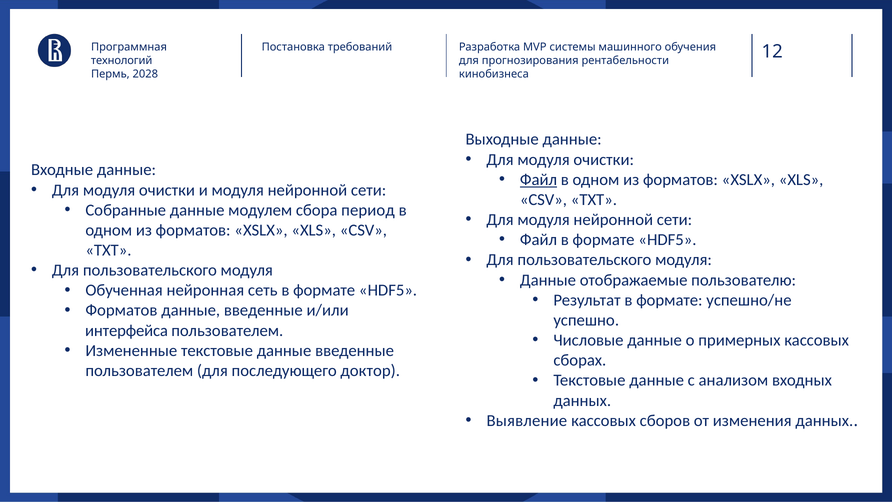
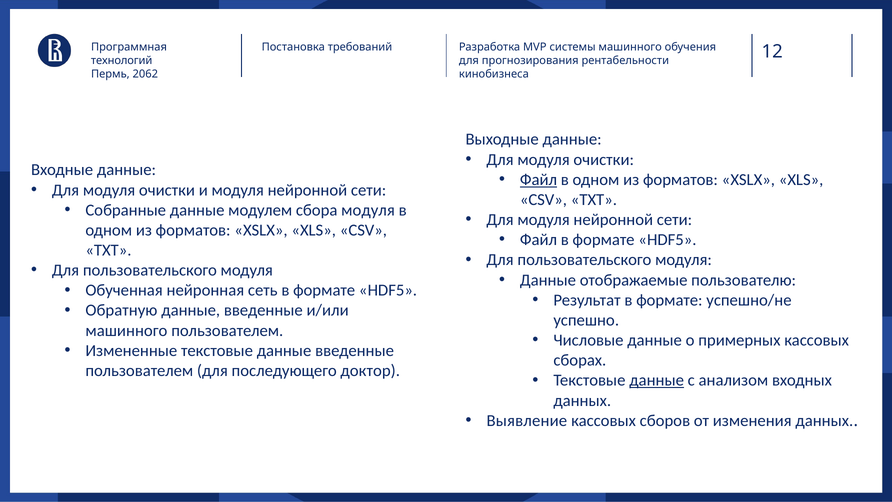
2028: 2028 -> 2062 (145, 74)
сбора период: период -> модуля (368, 210)
Форматов: Форматов -> Обратную (121, 310)
интерфейса: интерфейса -> машинного (126, 330)
данные underline: none -> present (657, 380)
